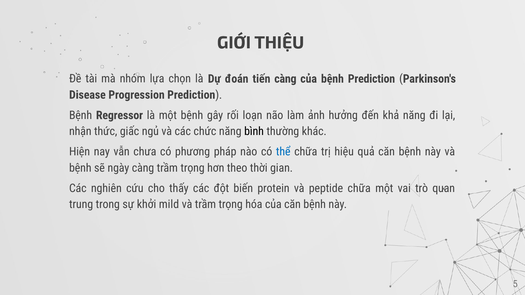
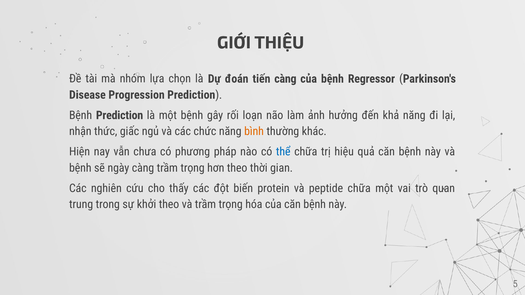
bệnh Prediction: Prediction -> Regressor (371, 79)
Bệnh Regressor: Regressor -> Prediction (120, 115)
bình colour: black -> orange (254, 131)
khởi mild: mild -> theo (169, 205)
